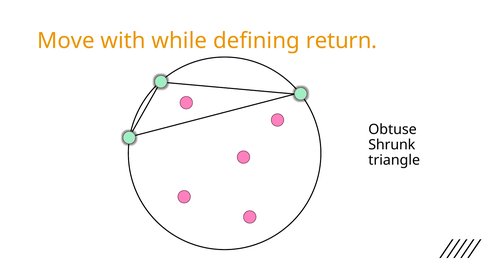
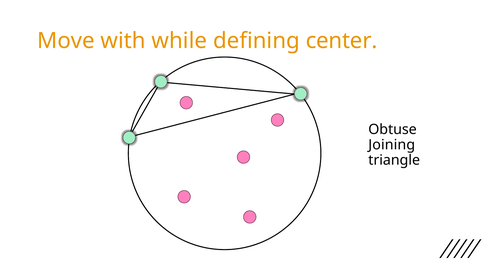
return: return -> center (342, 41)
Shrunk: Shrunk -> Joining (392, 145)
